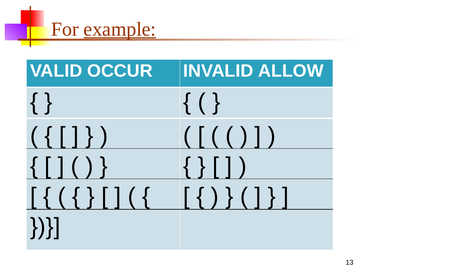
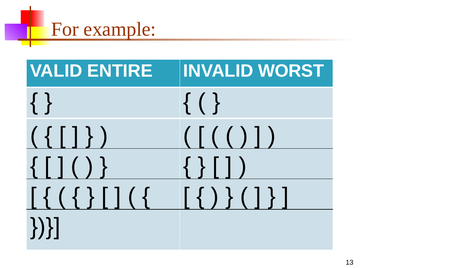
example underline: present -> none (120, 29)
OCCUR: OCCUR -> ENTIRE (120, 71)
ALLOW: ALLOW -> WORST (291, 71)
